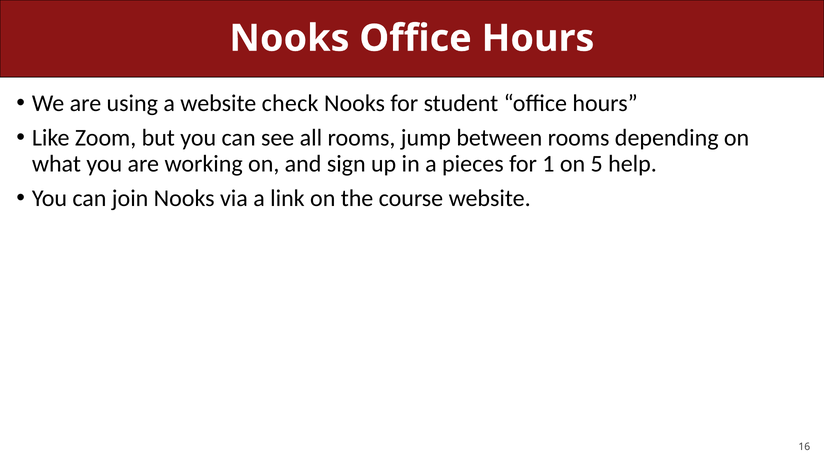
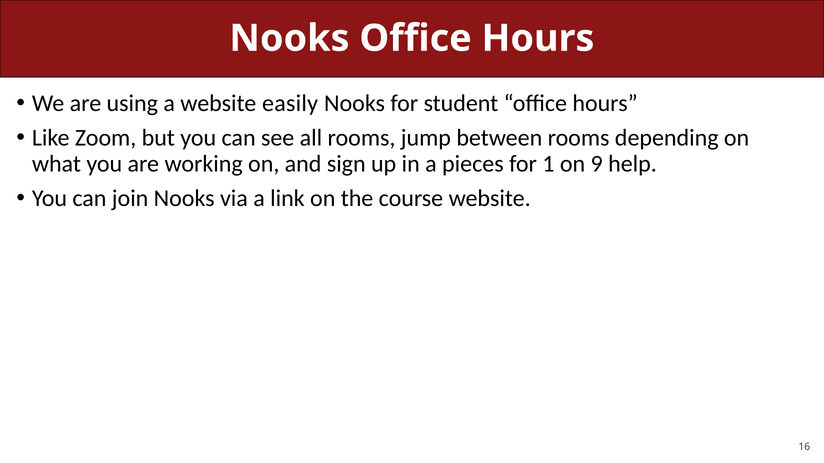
check: check -> easily (290, 103)
5: 5 -> 9 (597, 164)
